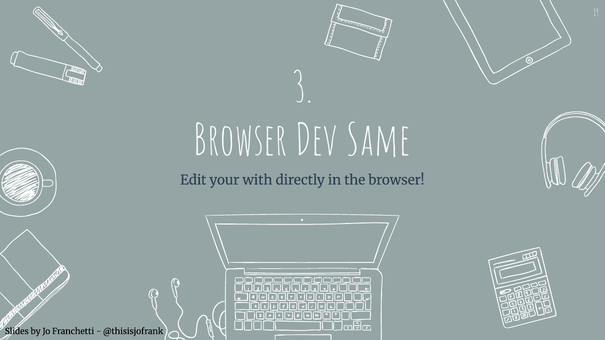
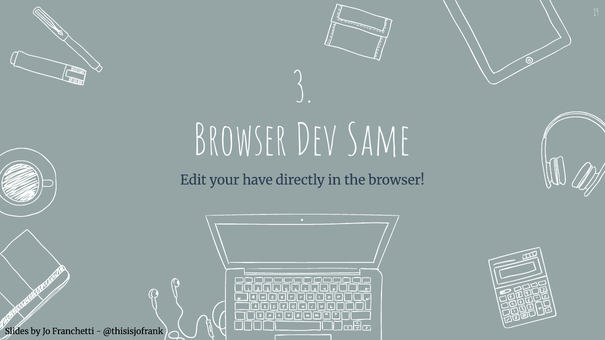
with: with -> have (258, 180)
